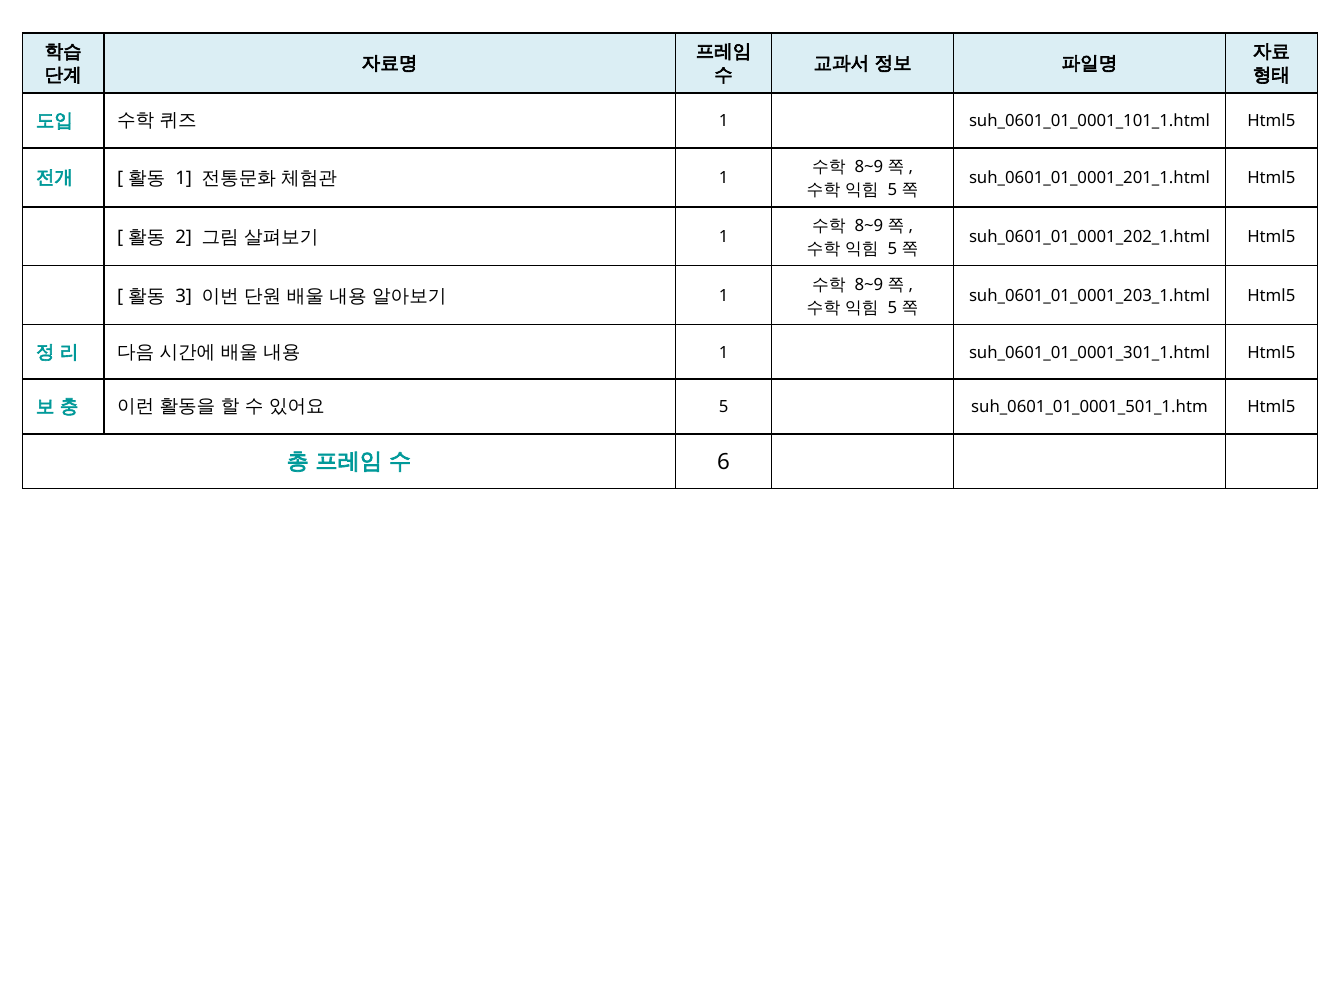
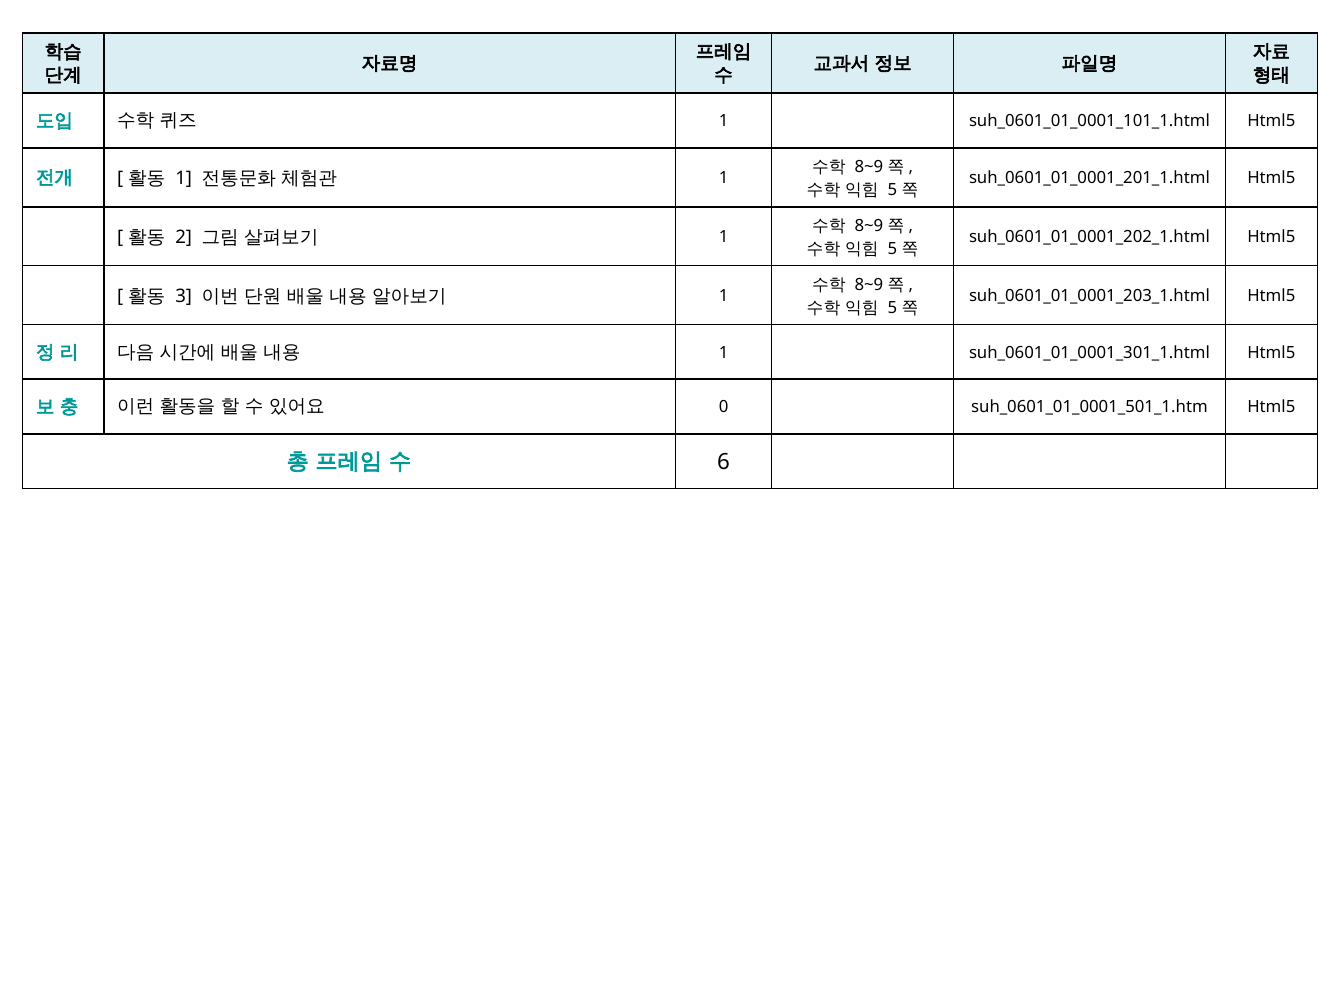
5: 5 -> 0 (724, 407)
